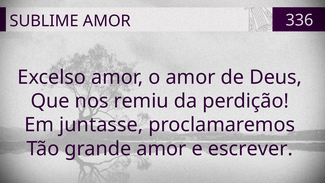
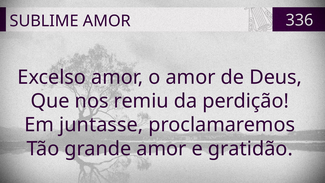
escrever: escrever -> gratidão (250, 149)
